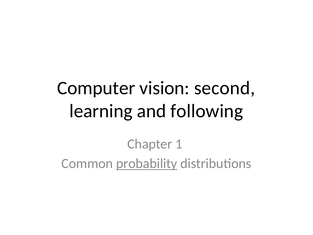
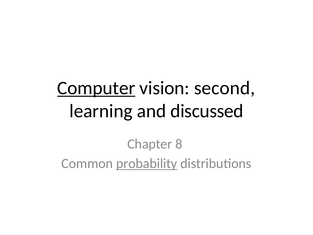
Computer underline: none -> present (96, 88)
following: following -> discussed (207, 111)
1: 1 -> 8 (179, 144)
